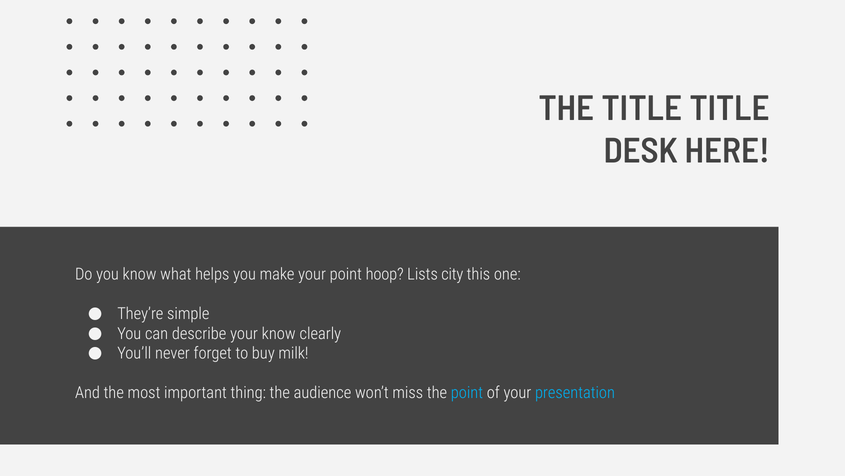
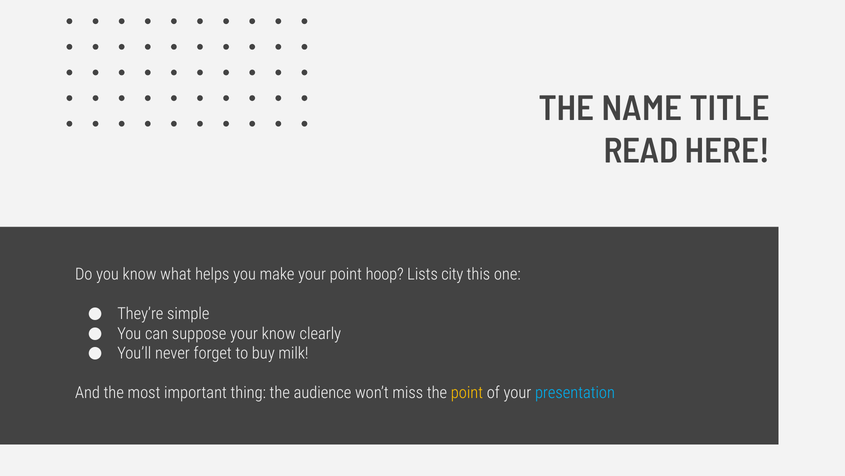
THE TITLE: TITLE -> NAME (642, 108)
DESK: DESK -> READ (641, 151)
describe: describe -> suppose (199, 333)
point colour: light blue -> yellow (467, 392)
